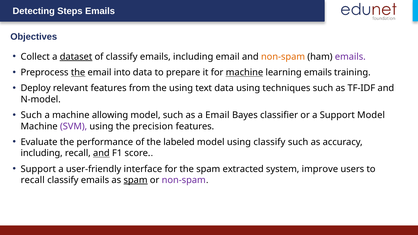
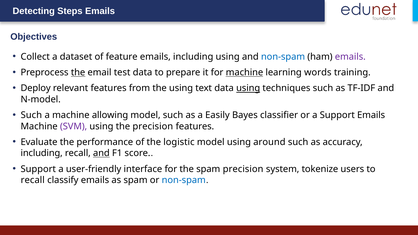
dataset underline: present -> none (76, 57)
of classify: classify -> feature (122, 57)
including email: email -> using (228, 57)
non-spam colour: orange -> blue (283, 57)
into: into -> test (122, 73)
learning emails: emails -> words (318, 73)
using underline: none -> present (248, 88)
a Email: Email -> Easily (217, 115)
Support Model: Model -> Emails (371, 115)
labeled: labeled -> logistic (179, 142)
using classify: classify -> around (269, 142)
spam extracted: extracted -> precision (243, 169)
improve: improve -> tokenize (320, 169)
spam underline: present -> none (136, 180)
non-spam colour: purple -> blue (184, 180)
